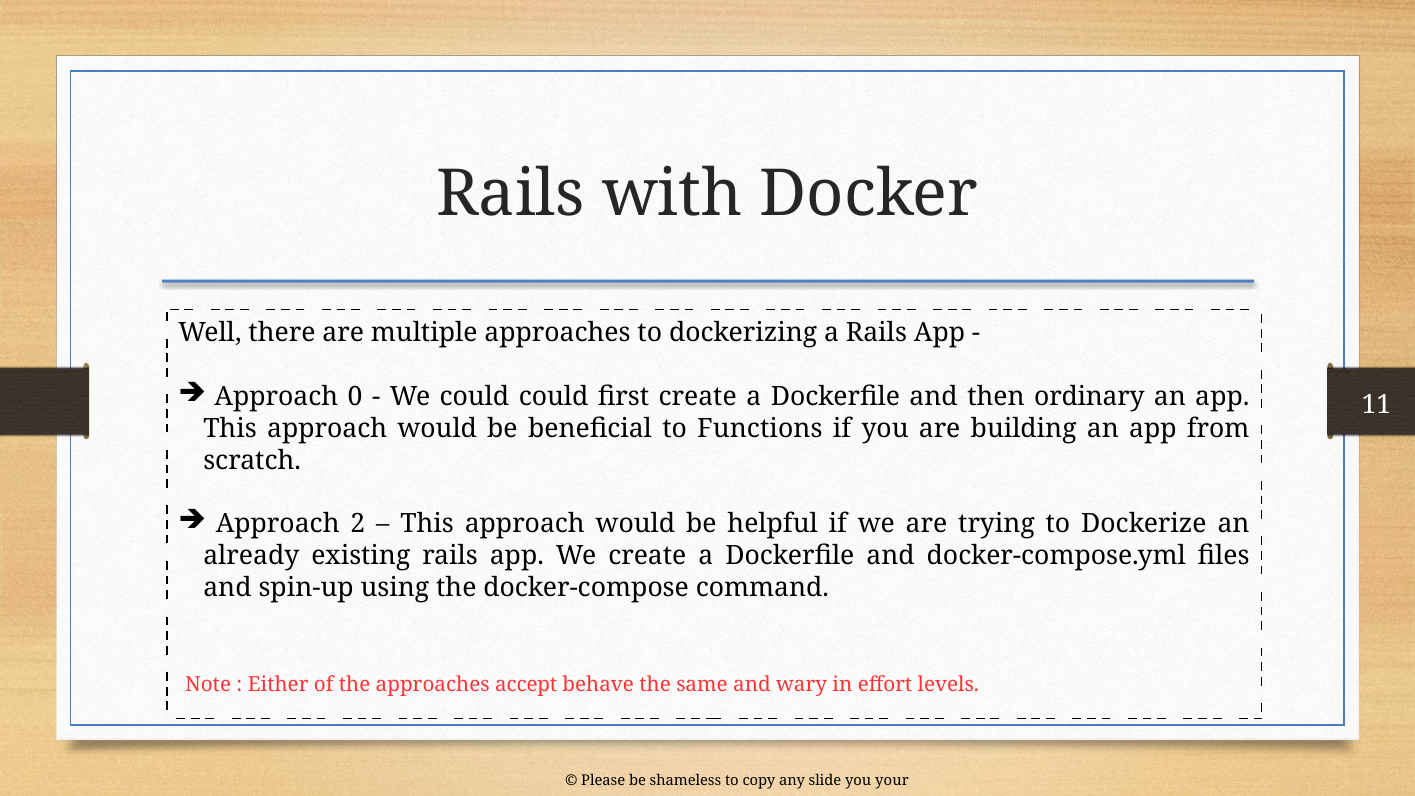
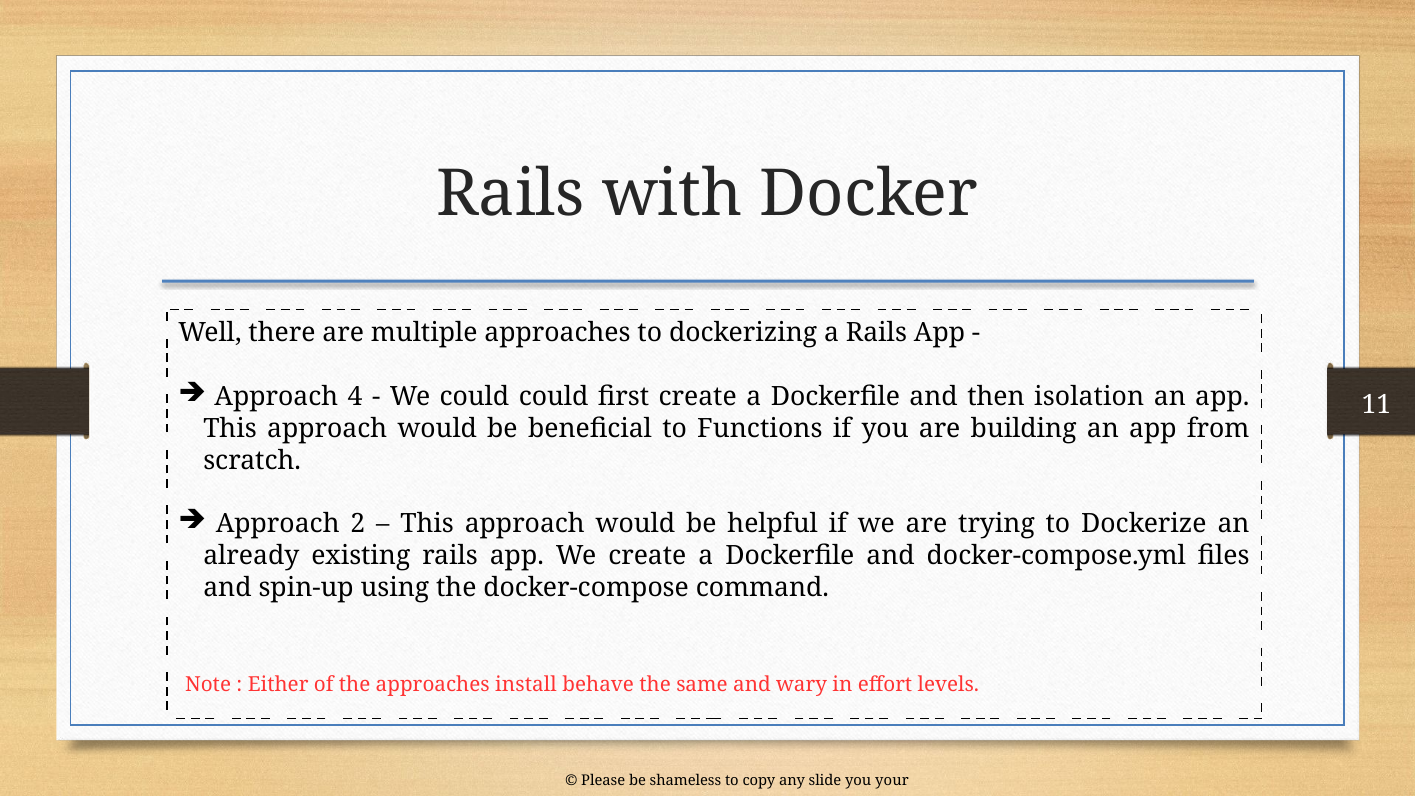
0: 0 -> 4 (355, 397)
ordinary: ordinary -> isolation (1089, 397)
accept: accept -> install (526, 685)
